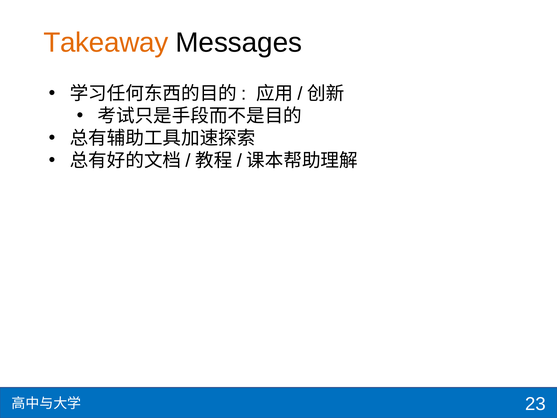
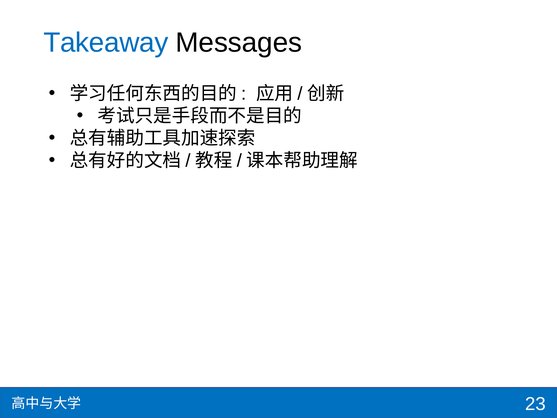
Takeaway colour: orange -> blue (106, 43)
